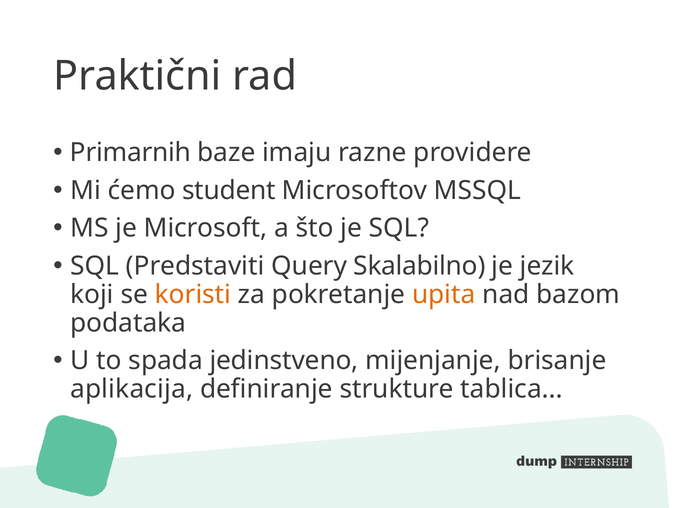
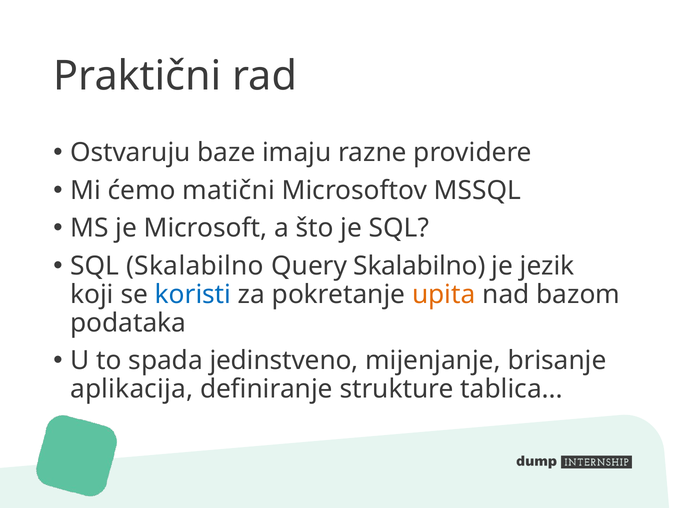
Primarnih: Primarnih -> Ostvaruju (130, 153)
student: student -> matični (229, 190)
SQL Predstaviti: Predstaviti -> Skalabilno (195, 266)
koristi colour: orange -> blue (193, 294)
